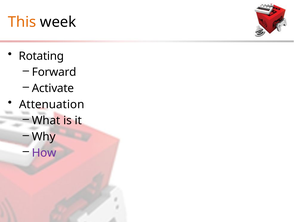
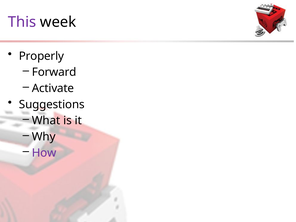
This colour: orange -> purple (22, 22)
Rotating: Rotating -> Properly (41, 56)
Attenuation: Attenuation -> Suggestions (52, 104)
